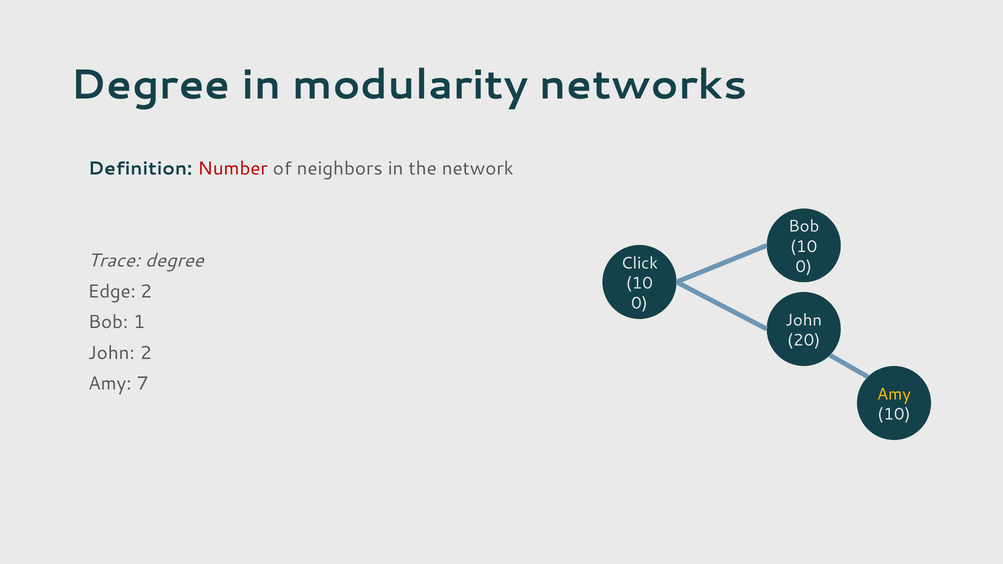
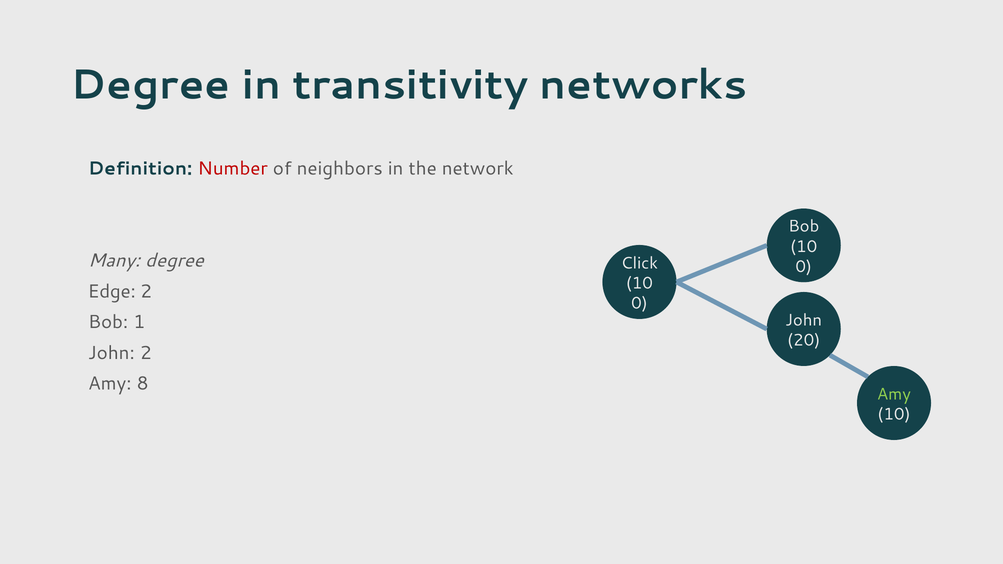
modularity: modularity -> transitivity (410, 85)
Trace: Trace -> Many (114, 261)
7: 7 -> 8 (143, 384)
Amy colour: yellow -> light green (894, 394)
